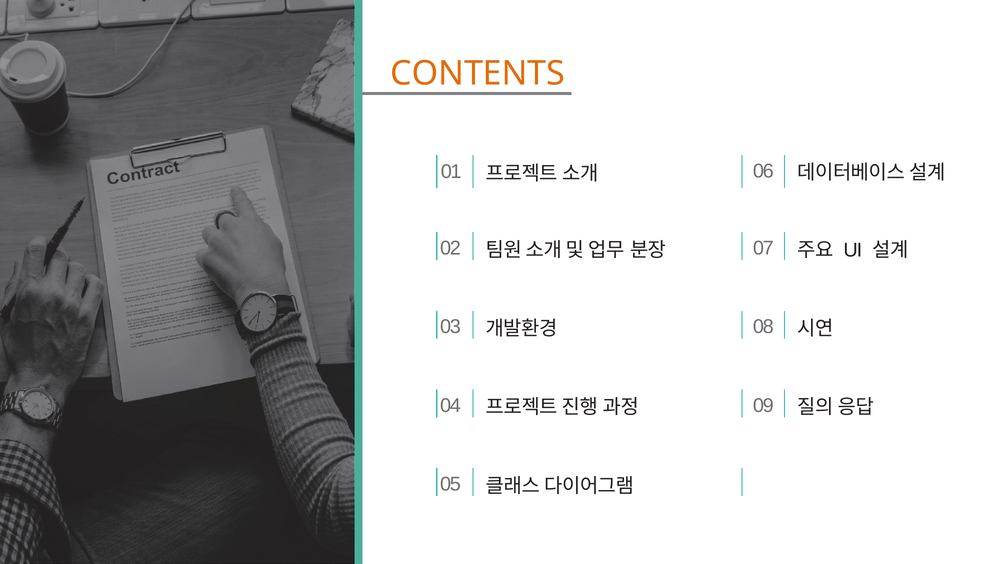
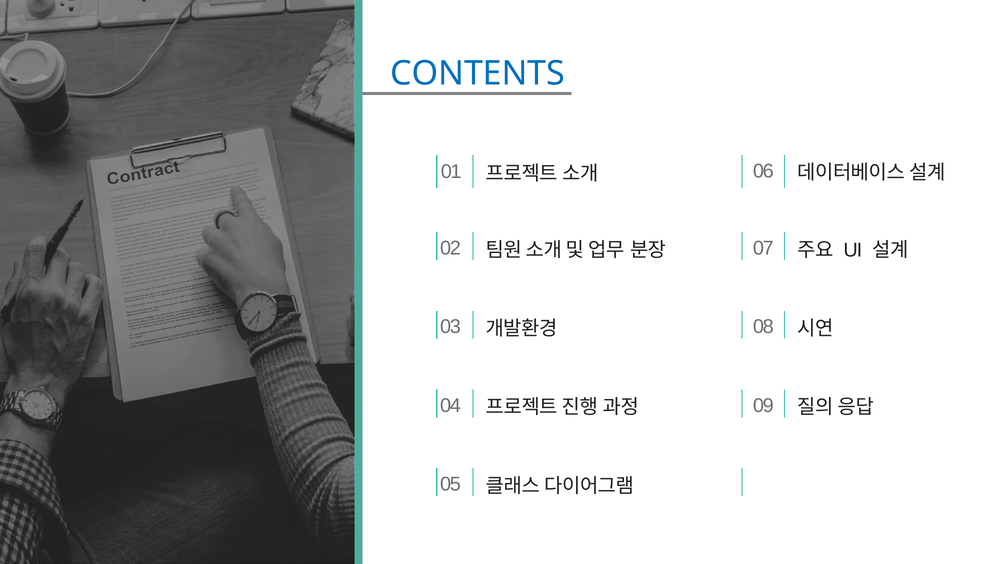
CONTENTS colour: orange -> blue (478, 73)
